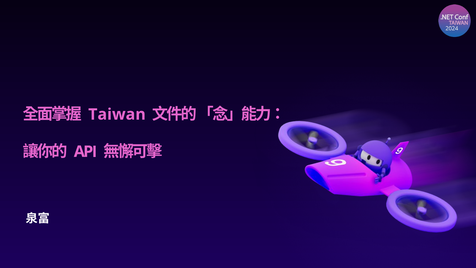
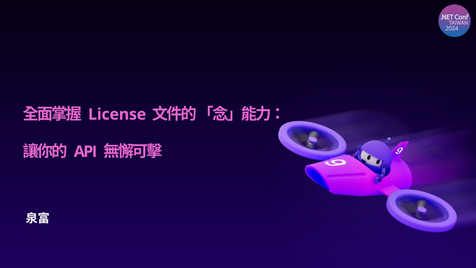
Taiwan: Taiwan -> License (117, 114)
